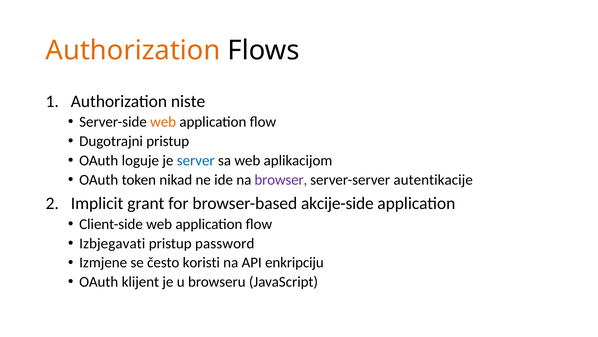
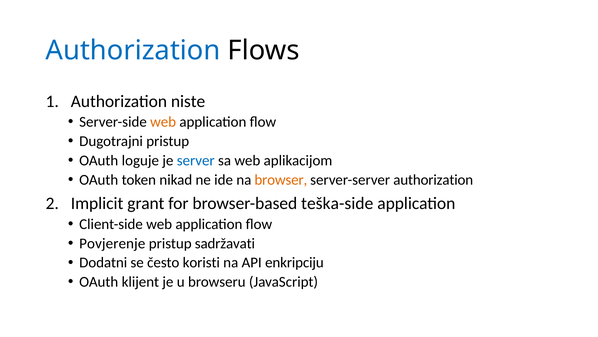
Authorization colour: orange -> blue (133, 50)
browser colour: purple -> orange (281, 179)
server-server autentikacije: autentikacije -> authorization (433, 179)
akcije-side: akcije-side -> teška-side (337, 203)
Izbjegavati: Izbjegavati -> Povjerenje (112, 243)
password: password -> sadržavati (225, 243)
Izmjene: Izmjene -> Dodatni (103, 262)
